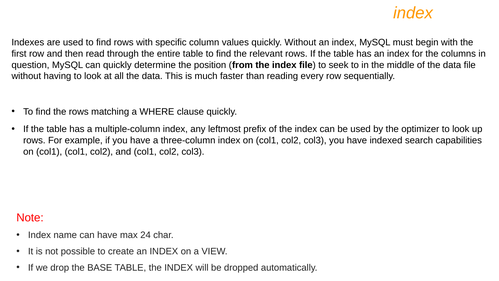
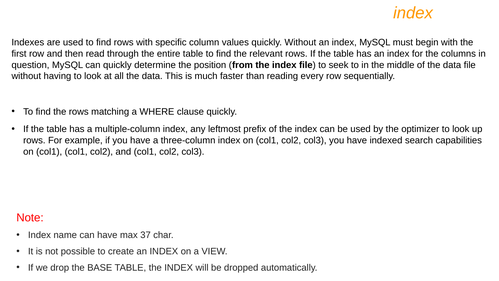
24: 24 -> 37 (146, 235)
